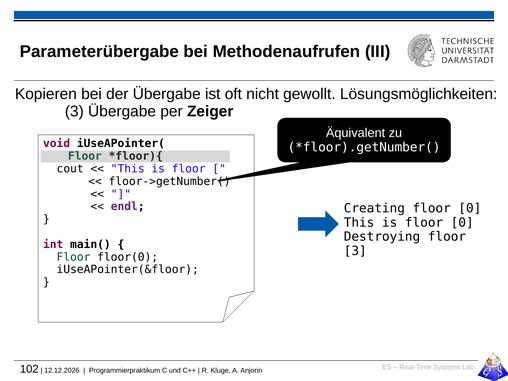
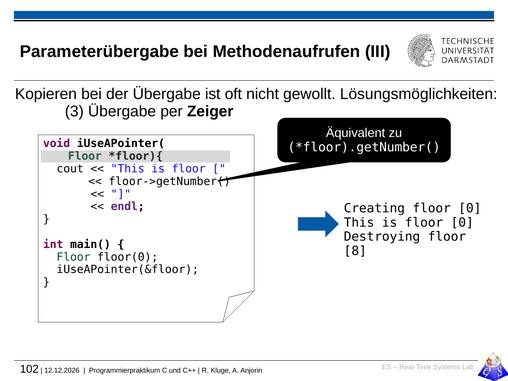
3: 3 -> 8 (355, 251)
